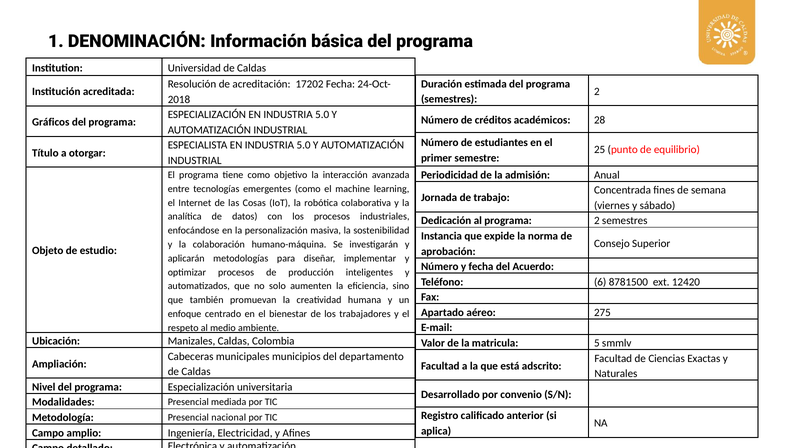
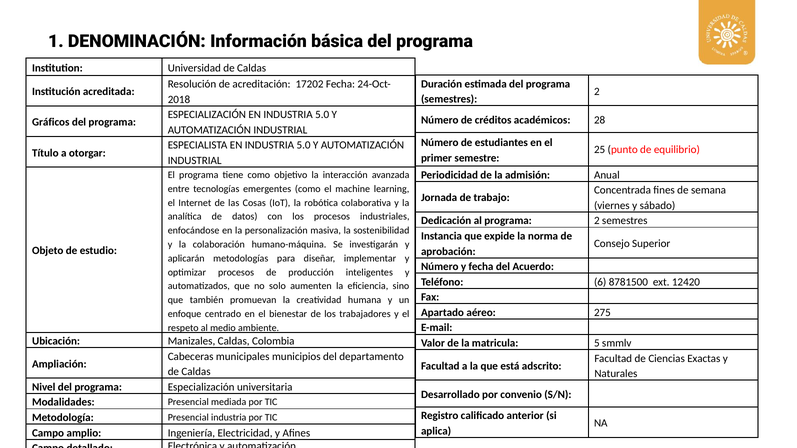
Presencial nacional: nacional -> industria (229, 418)
